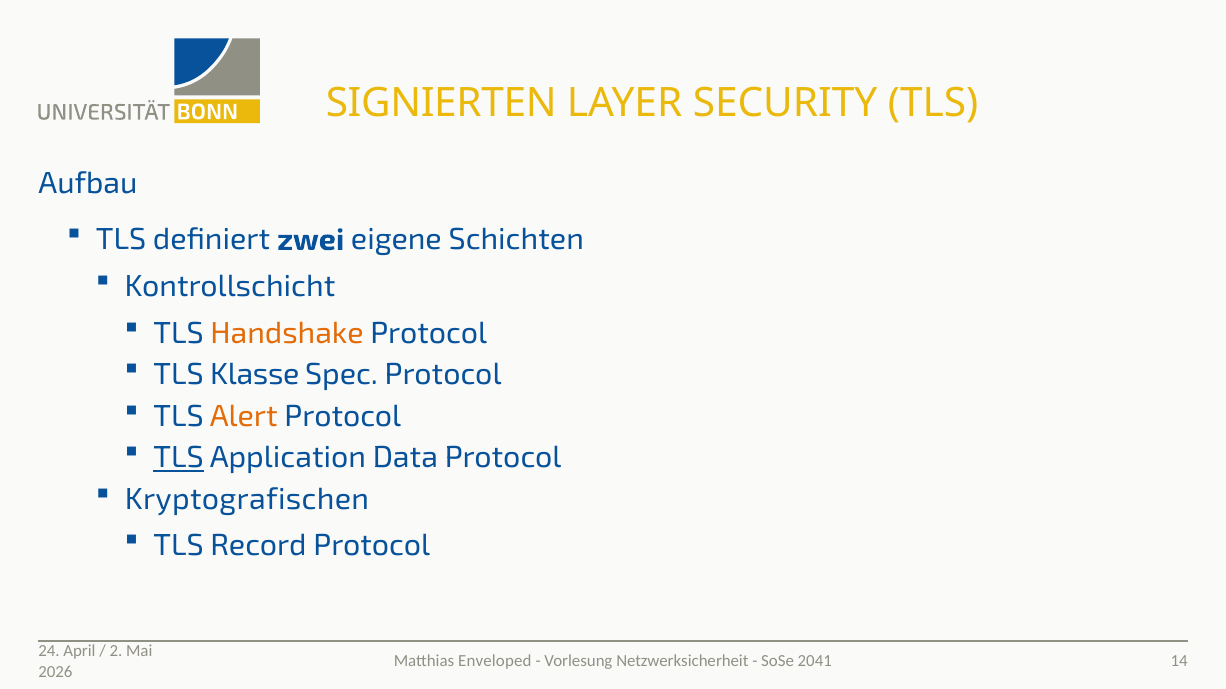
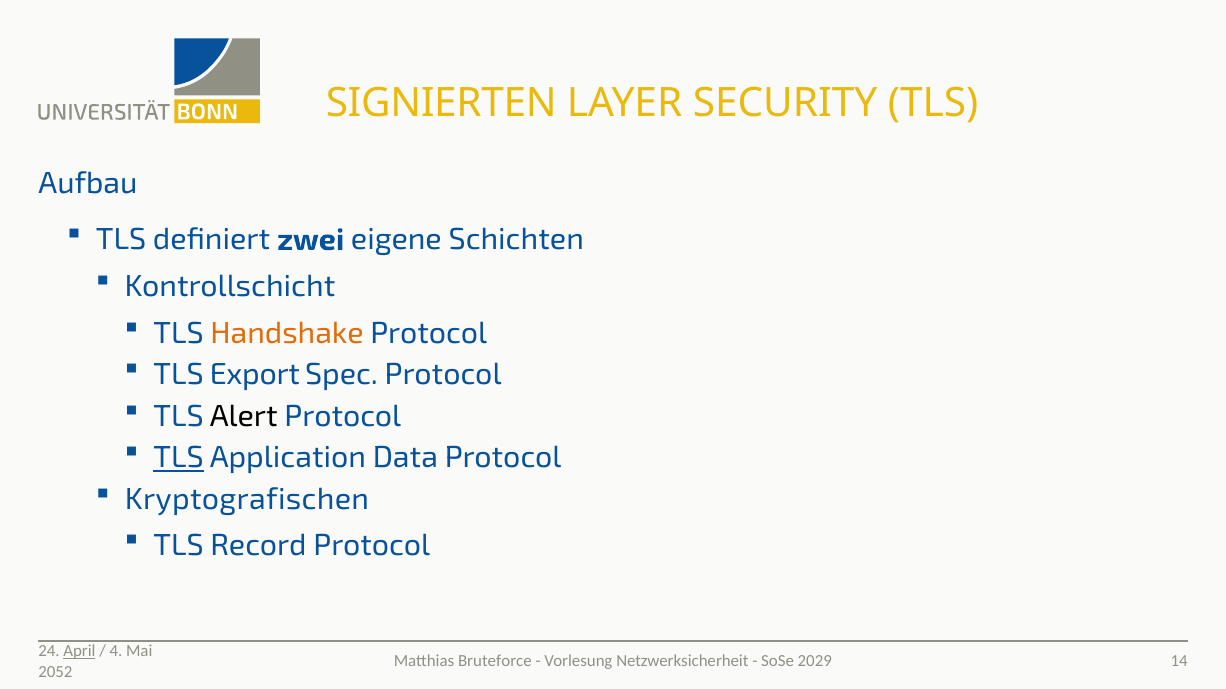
Klasse: Klasse -> Export (255, 375)
Alert colour: orange -> black (244, 416)
April underline: none -> present (79, 652)
2: 2 -> 4 (116, 652)
Enveloped: Enveloped -> Bruteforce (495, 662)
2041: 2041 -> 2029 (815, 662)
2026: 2026 -> 2052 (55, 672)
